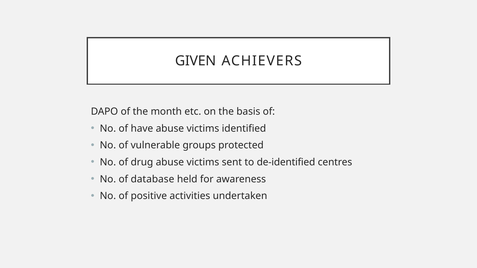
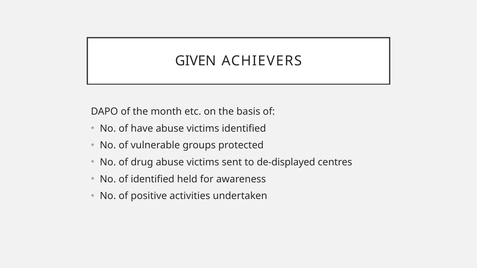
de-identified: de-identified -> de-displayed (286, 162)
of database: database -> identified (153, 179)
